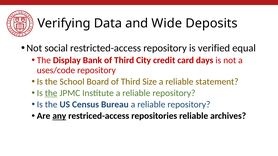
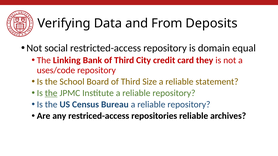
Wide: Wide -> From (167, 23)
verified: verified -> domain (214, 48)
Display: Display -> Linking (67, 60)
days: days -> they (205, 60)
any underline: present -> none (59, 116)
